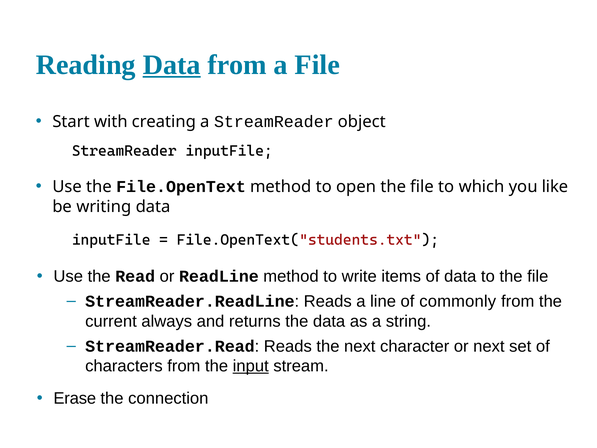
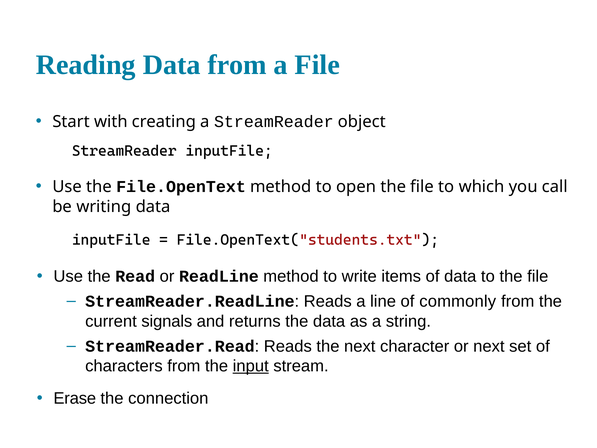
Data underline: present -> none (172, 65)
like: like -> call (555, 187)
always: always -> signals (167, 321)
